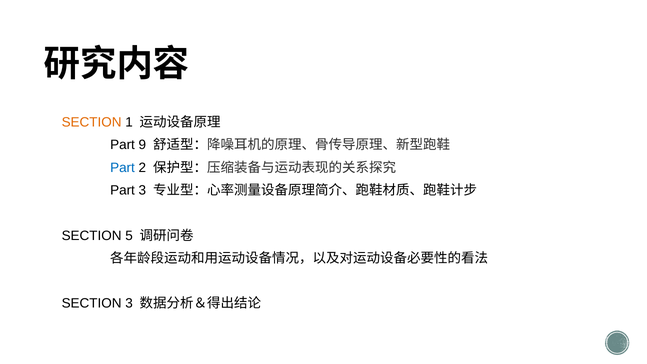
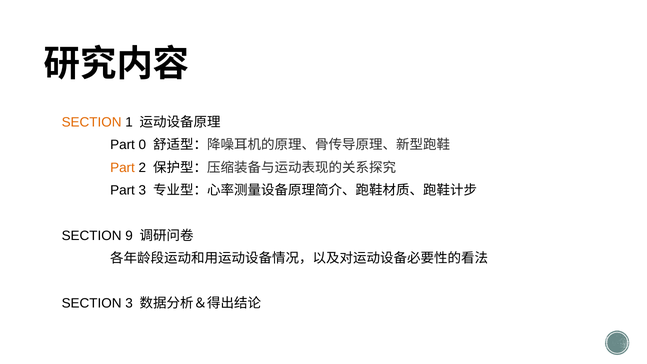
9: 9 -> 0 (142, 145)
Part colour: blue -> orange (122, 168)
5: 5 -> 9 (129, 236)
